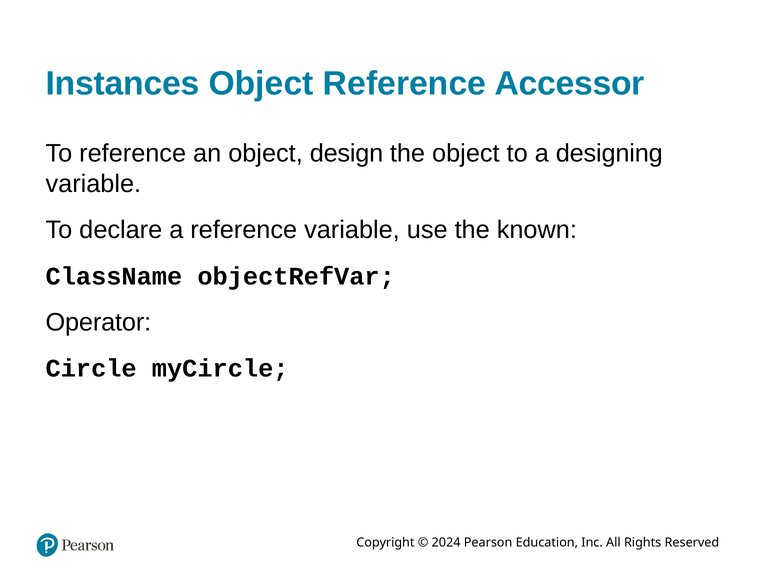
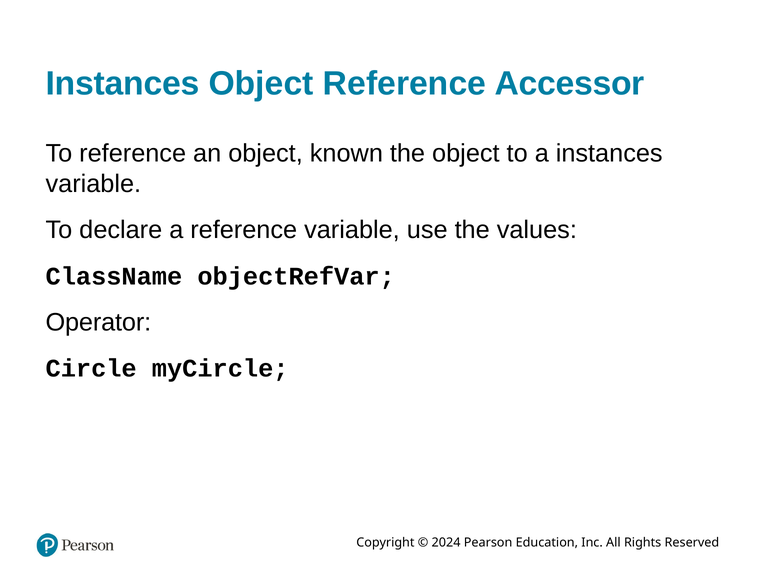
design: design -> known (346, 154)
a designing: designing -> instances (609, 154)
known: known -> values (537, 230)
